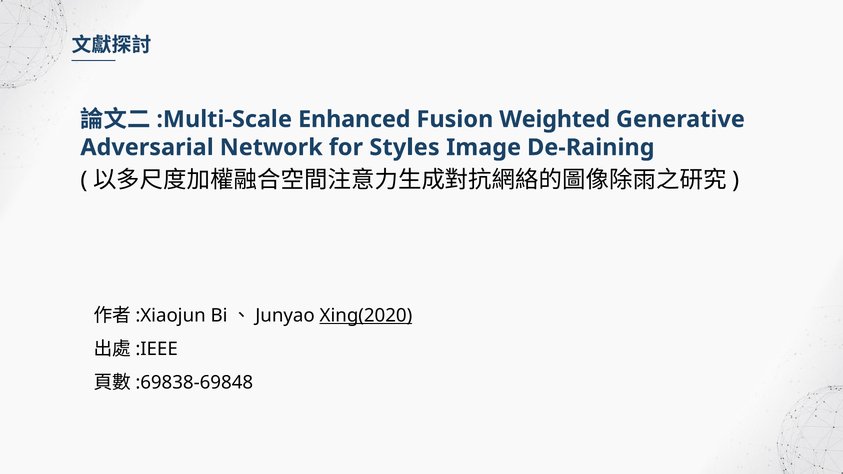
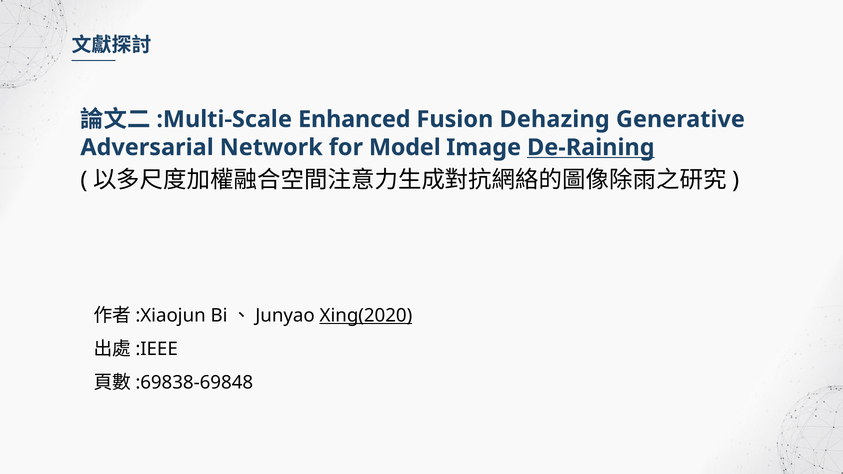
Weighted: Weighted -> Dehazing (555, 119)
Styles: Styles -> Model (405, 147)
De-Raining underline: none -> present (591, 147)
